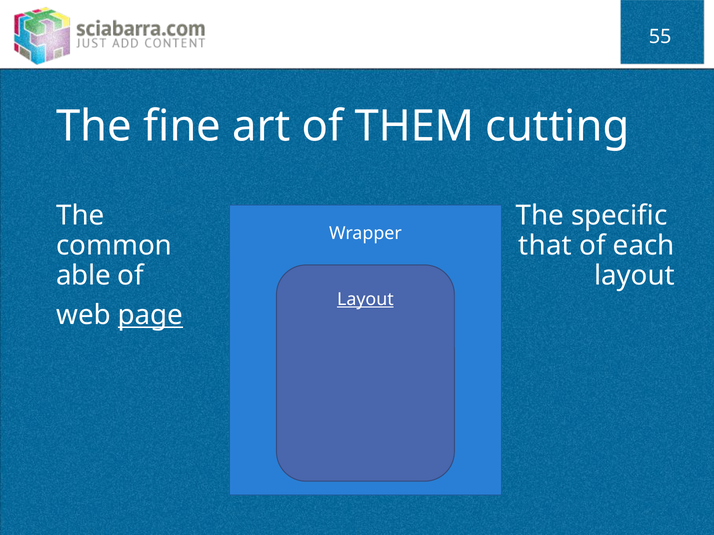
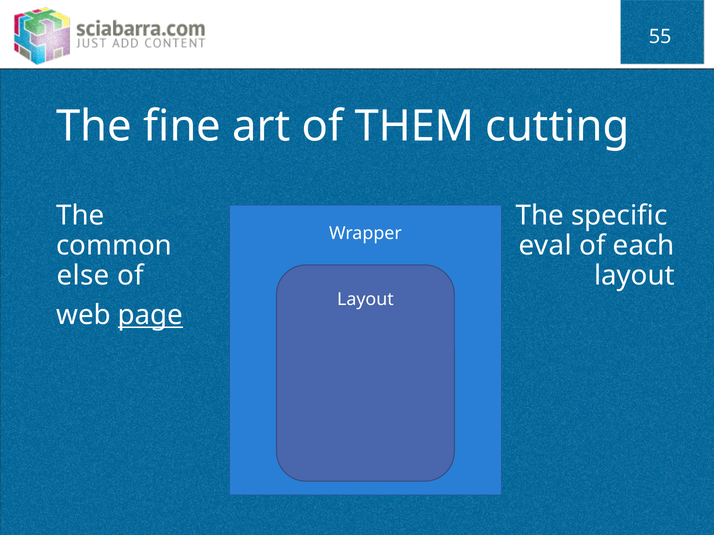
that: that -> eval (545, 246)
able: able -> else (83, 276)
Layout underline: present -> none (365, 300)
